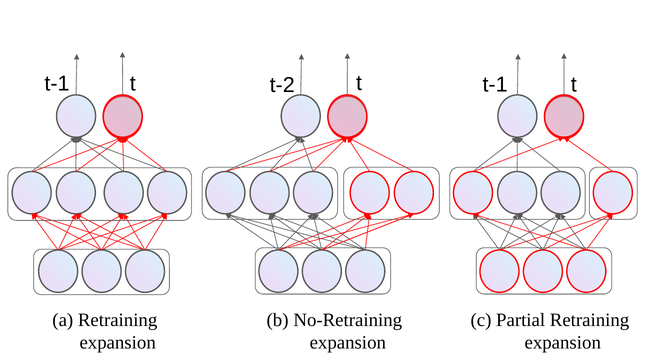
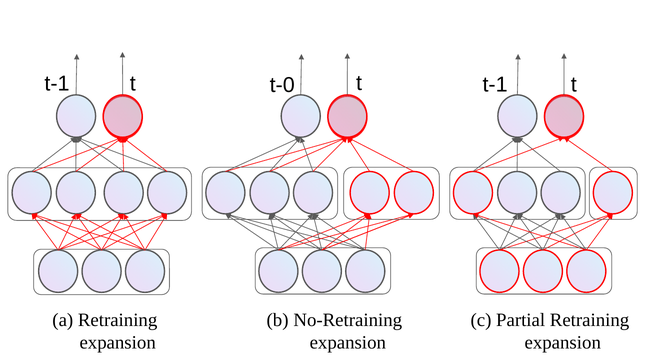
t-2: t-2 -> t-0 (282, 85)
